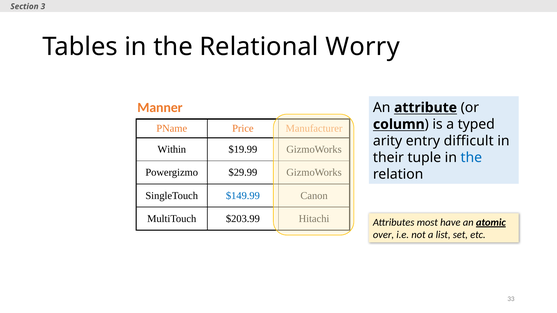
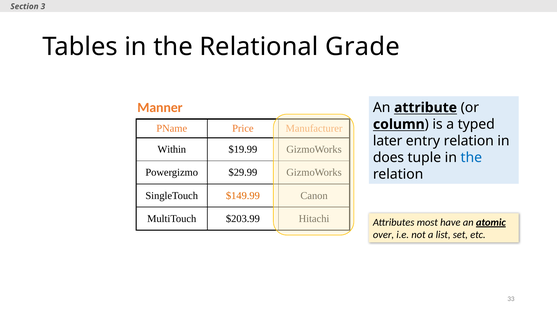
Worry: Worry -> Grade (363, 47)
arity: arity -> later (388, 141)
entry difficult: difficult -> relation (469, 141)
their: their -> does (389, 158)
$149.99 colour: blue -> orange (243, 196)
